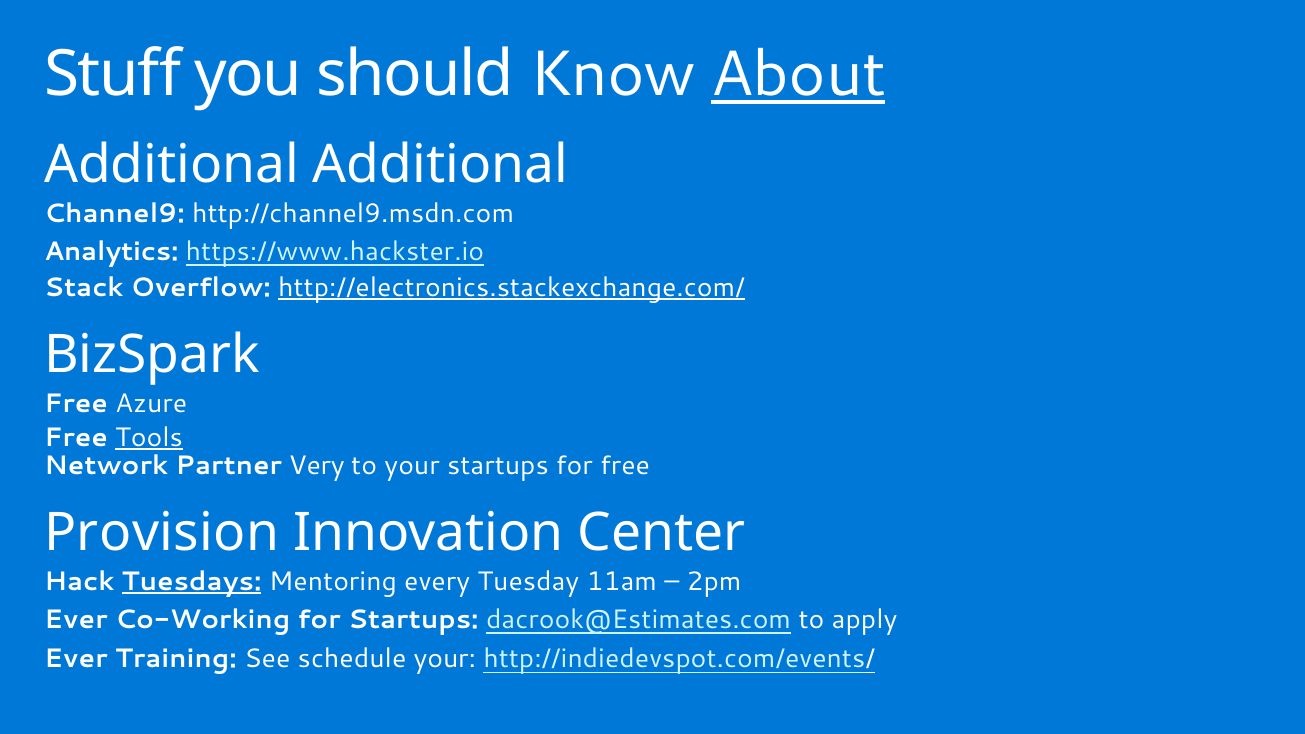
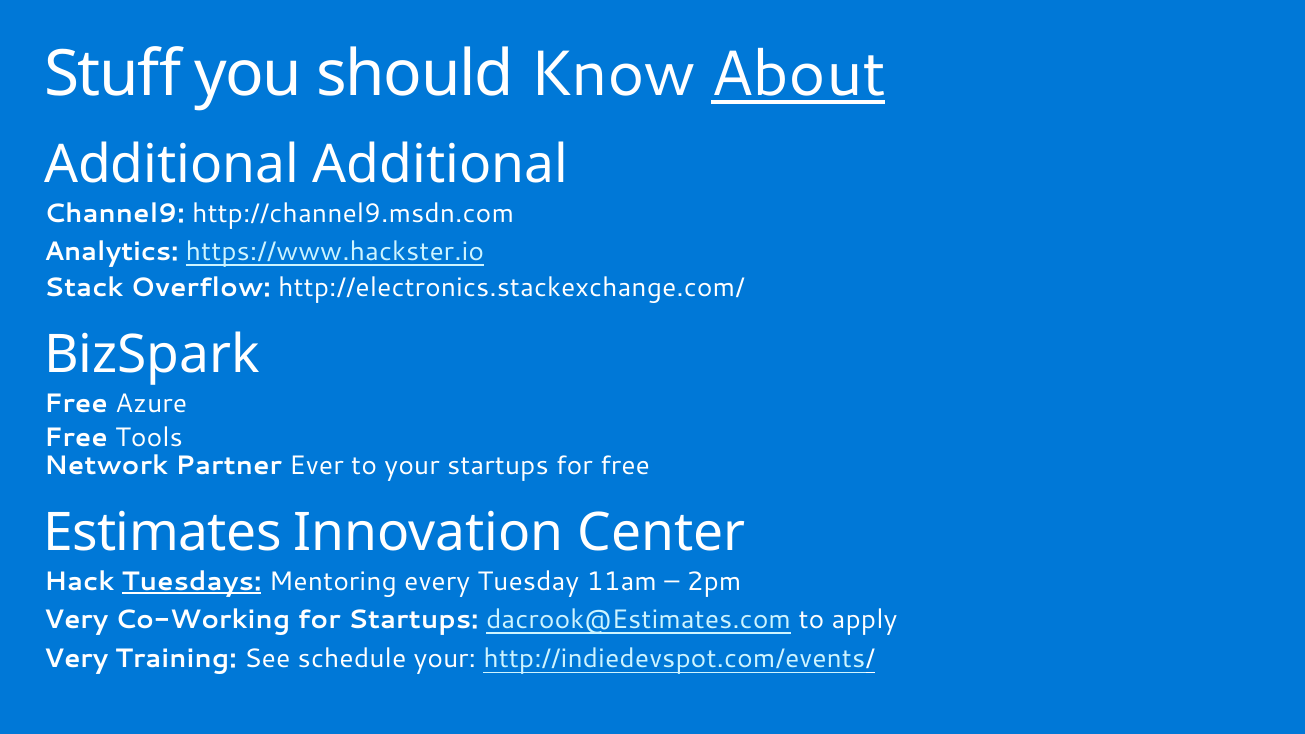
http://electronics.stackexchange.com/ underline: present -> none (511, 288)
Tools underline: present -> none (149, 437)
Very: Very -> Ever (316, 466)
Provision: Provision -> Estimates (162, 533)
Ever: Ever -> Very (76, 620)
Ever: Ever -> Very (76, 659)
